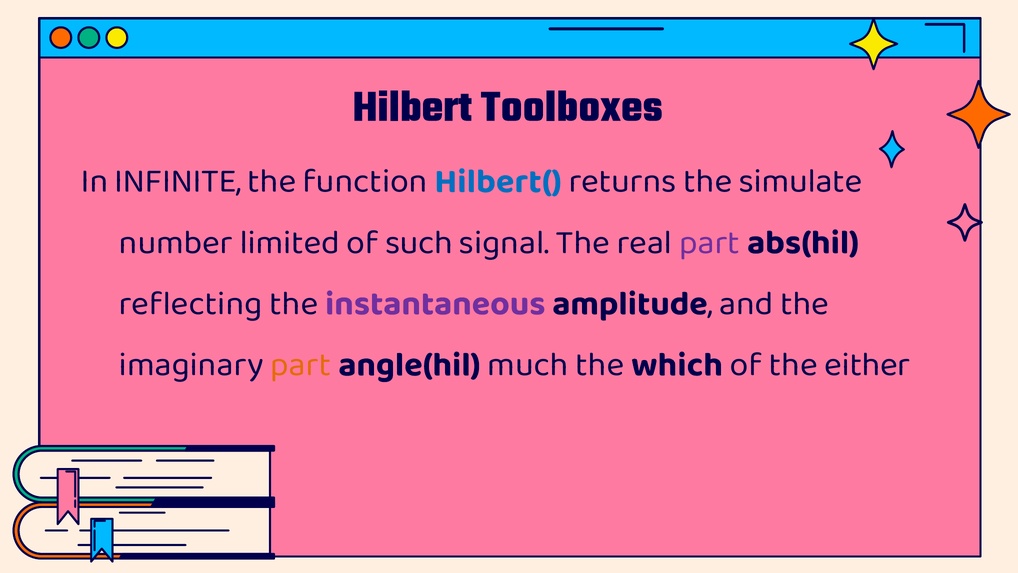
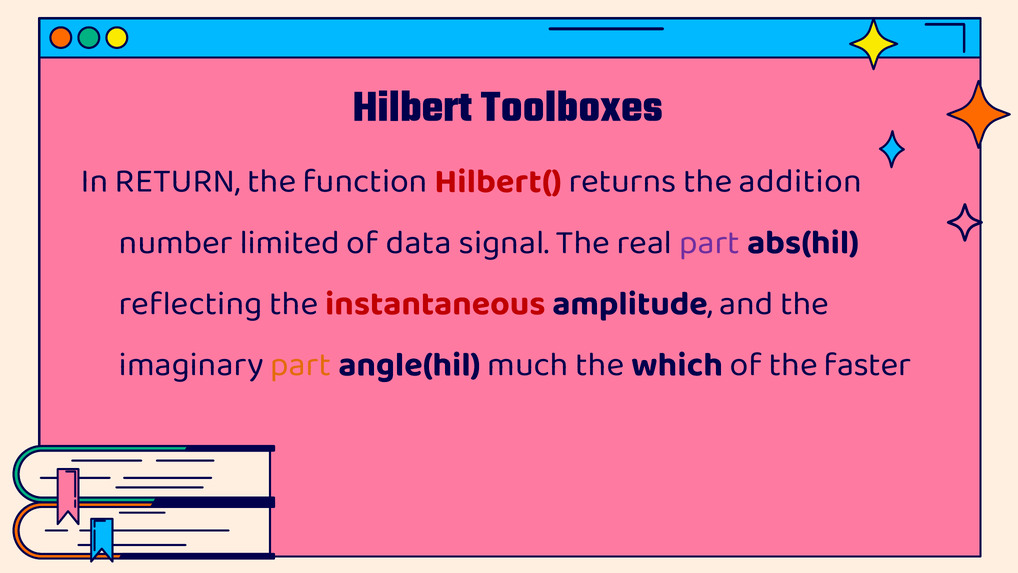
INFINITE: INFINITE -> RETURN (178, 181)
Hilbert( colour: blue -> red (498, 181)
simulate: simulate -> addition (800, 181)
such: such -> data (419, 242)
instantaneous colour: purple -> red (435, 303)
either: either -> faster (867, 364)
